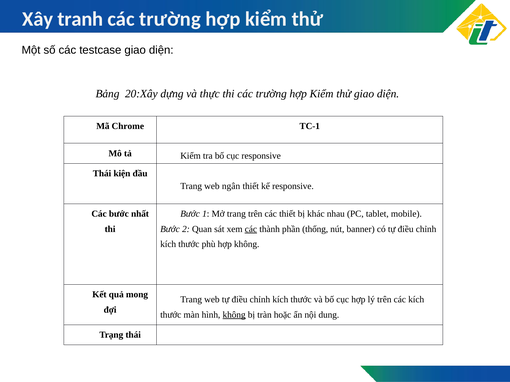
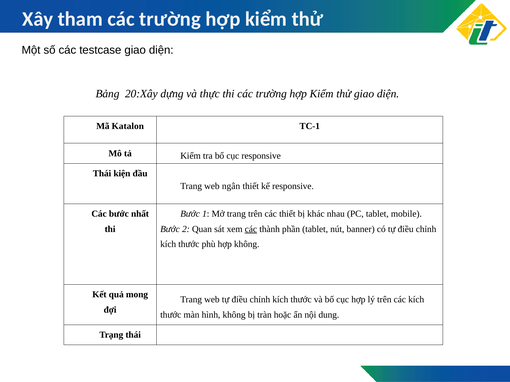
tranh: tranh -> tham (80, 19)
Chrome: Chrome -> Katalon (128, 126)
phần thống: thống -> tablet (315, 229)
không underline: present -> none (234, 315)
